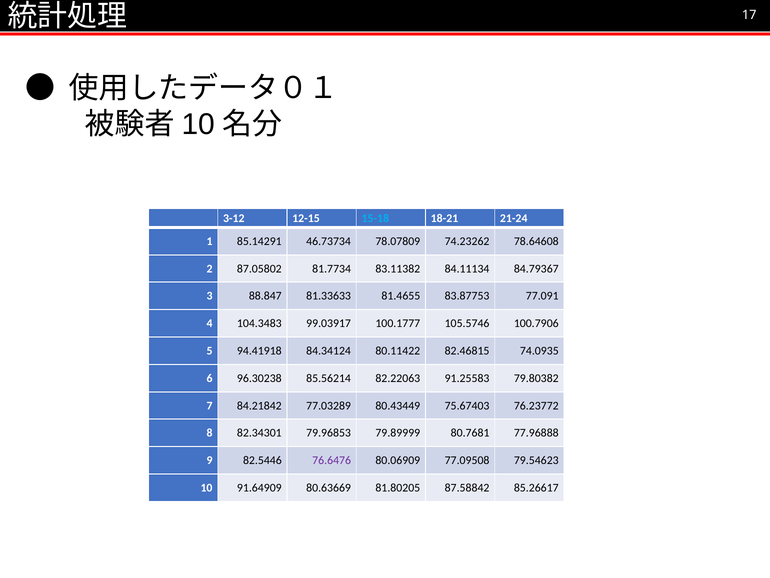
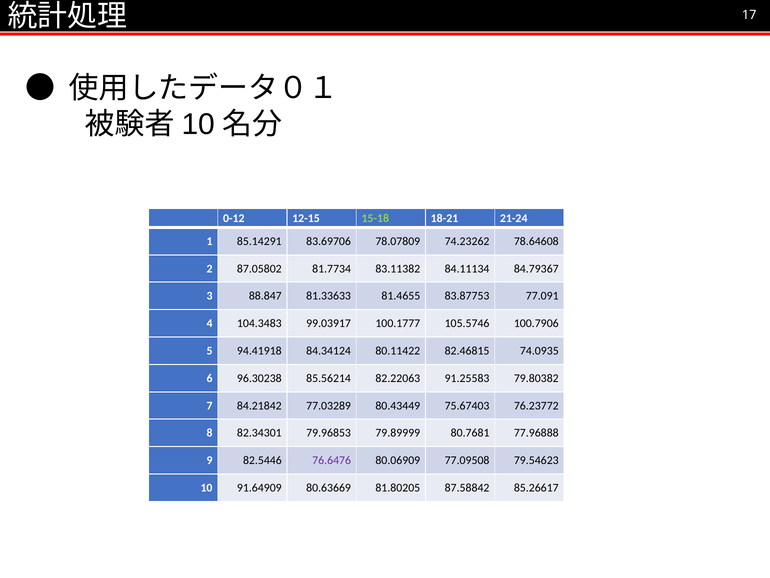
3-12: 3-12 -> 0-12 (234, 218)
15-18 colour: light blue -> light green (375, 218)
46.73734: 46.73734 -> 83.69706 (329, 241)
